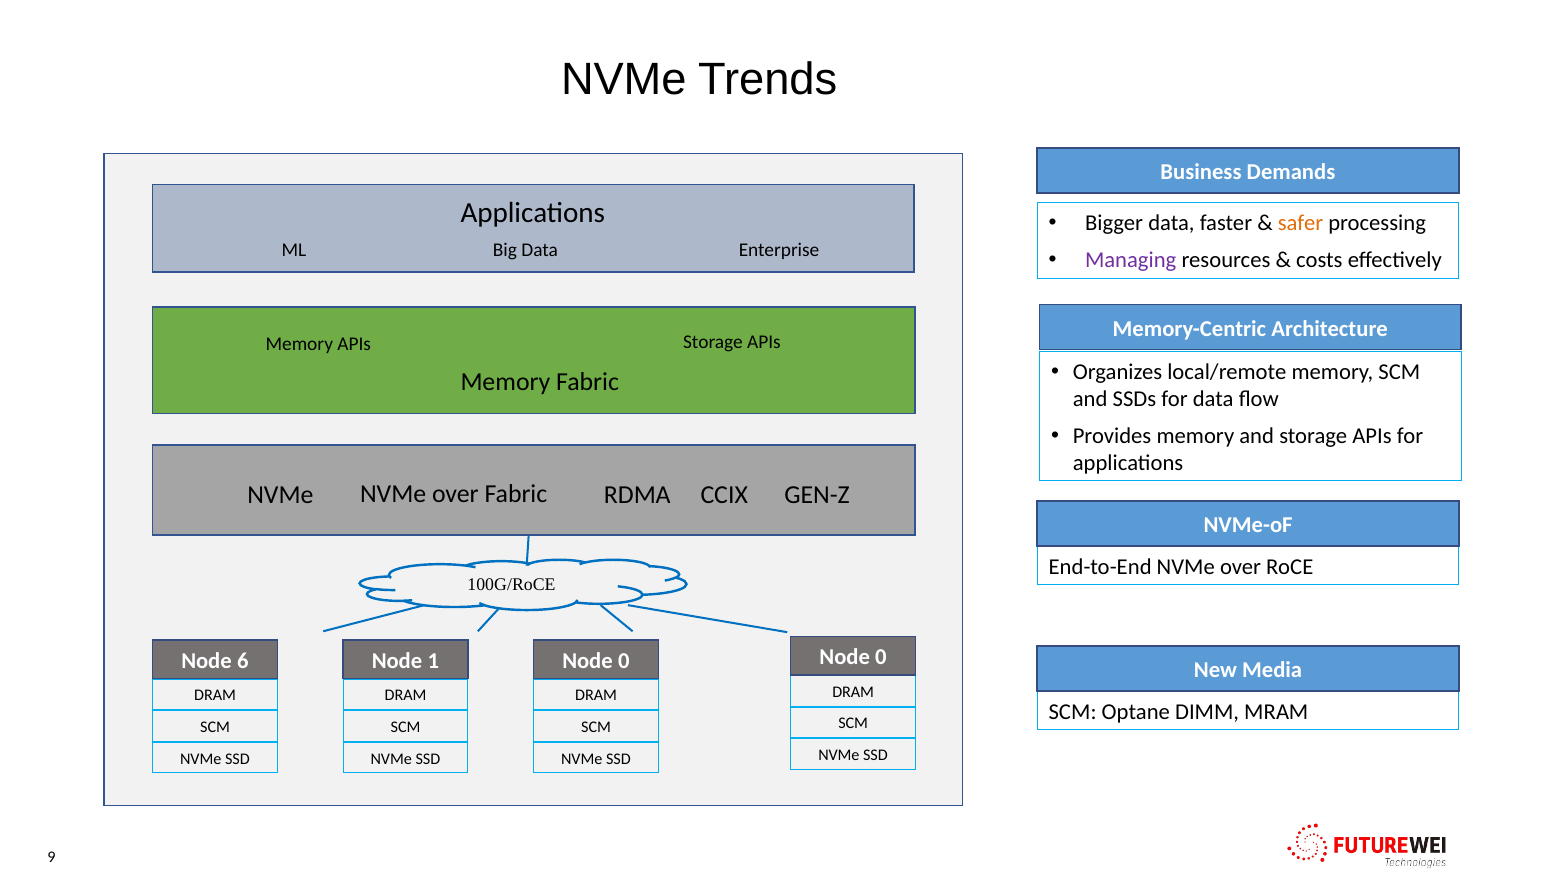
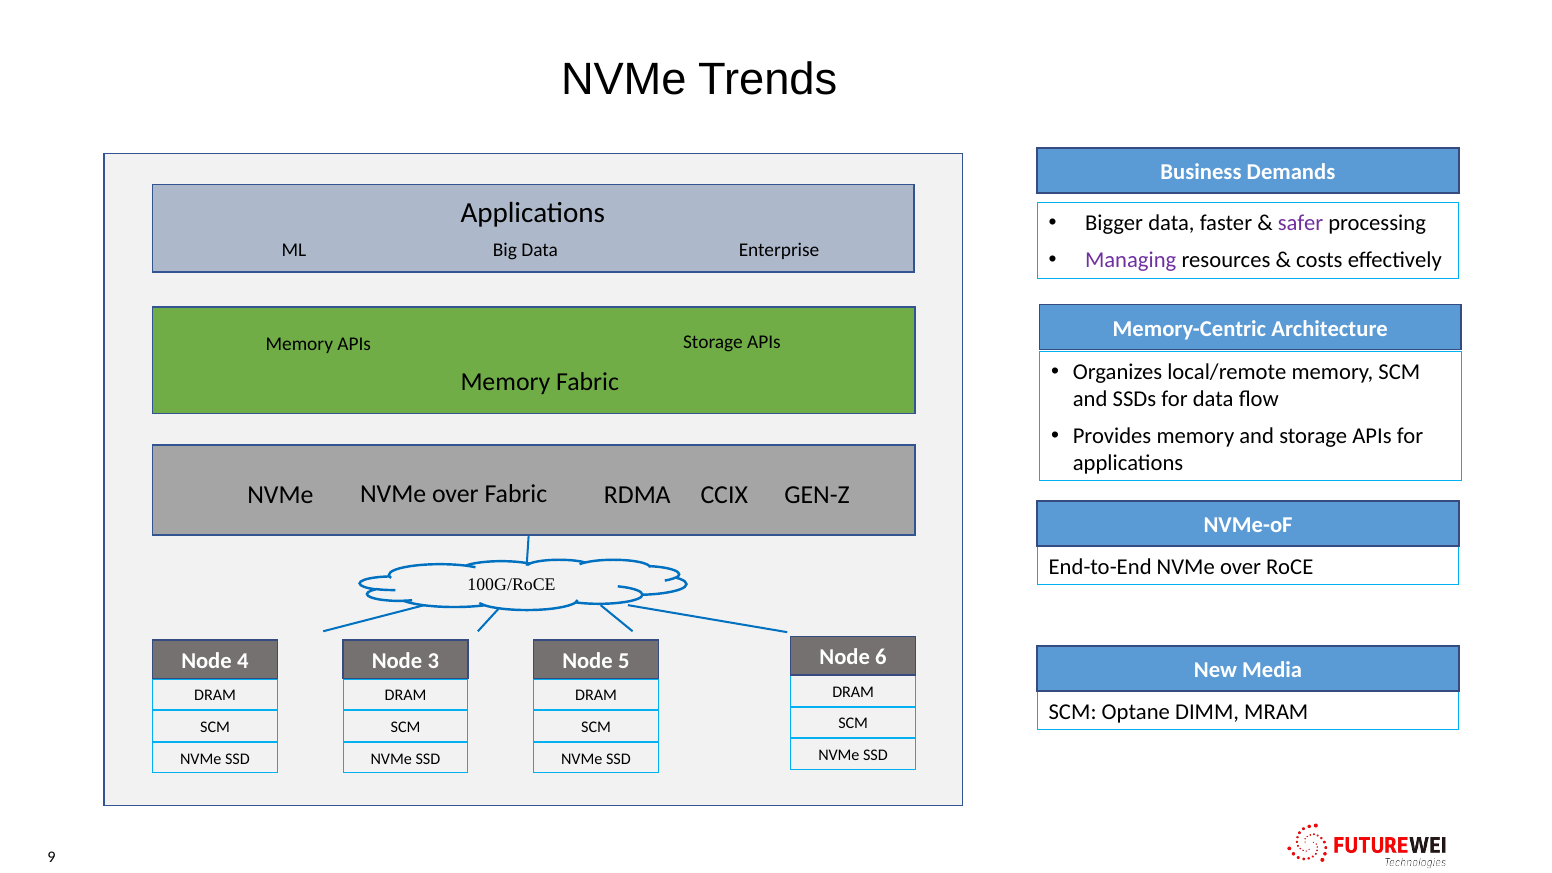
safer colour: orange -> purple (1301, 223)
0: 0 -> 6 (881, 657)
6: 6 -> 4 (243, 661)
1: 1 -> 3 (433, 661)
0: 0 -> 5 (624, 661)
